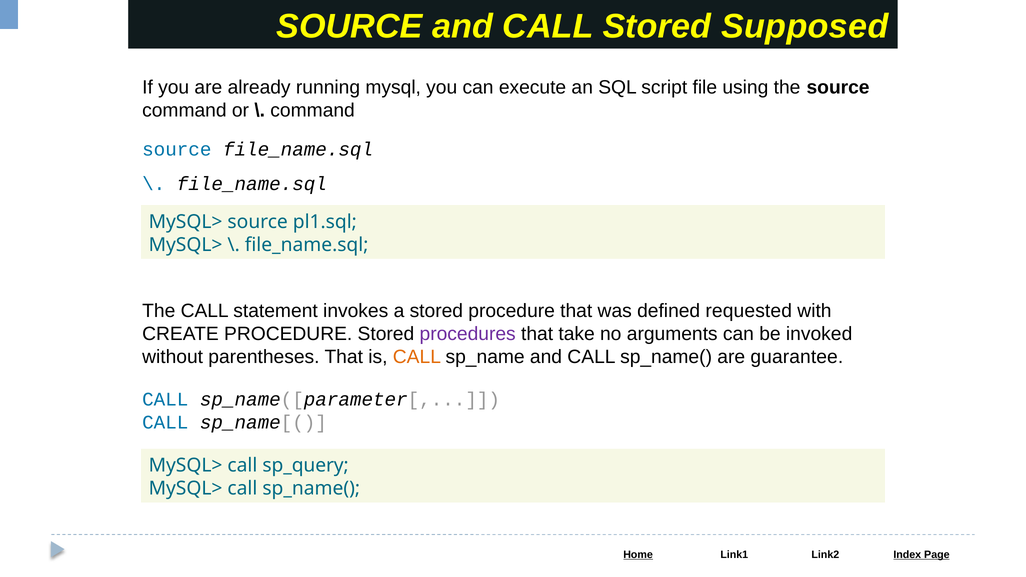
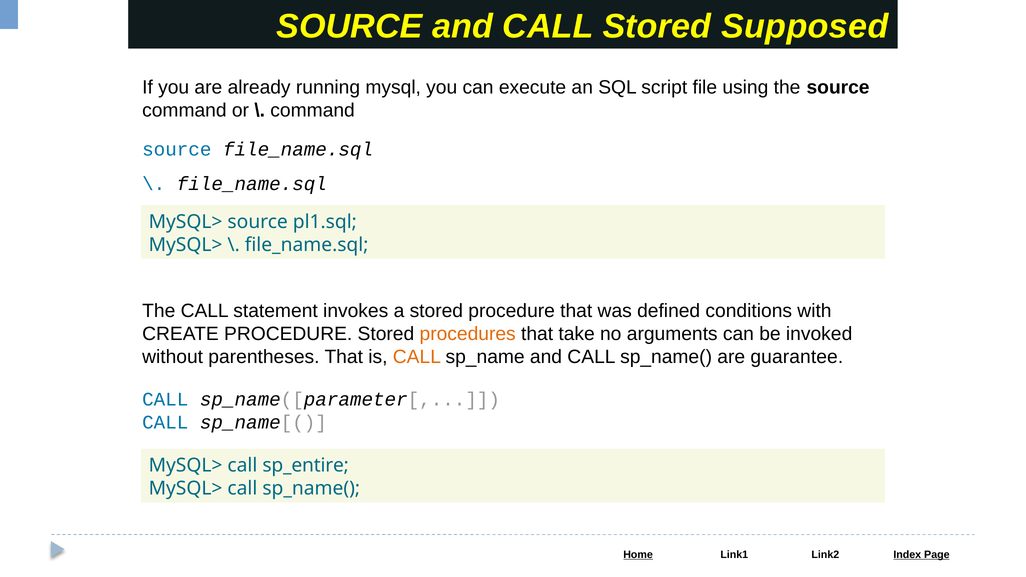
requested: requested -> conditions (749, 311)
procedures colour: purple -> orange (468, 334)
sp_query: sp_query -> sp_entire (306, 466)
